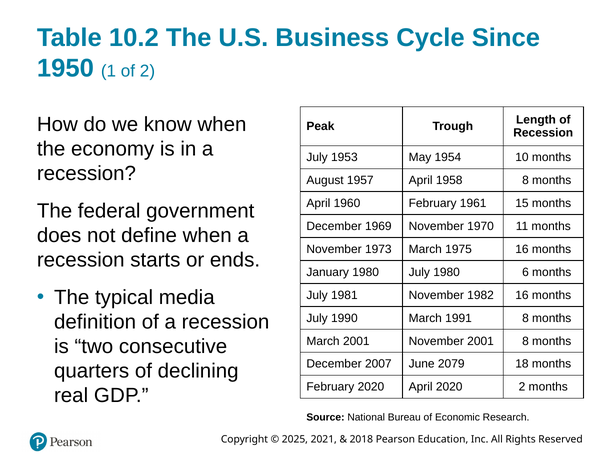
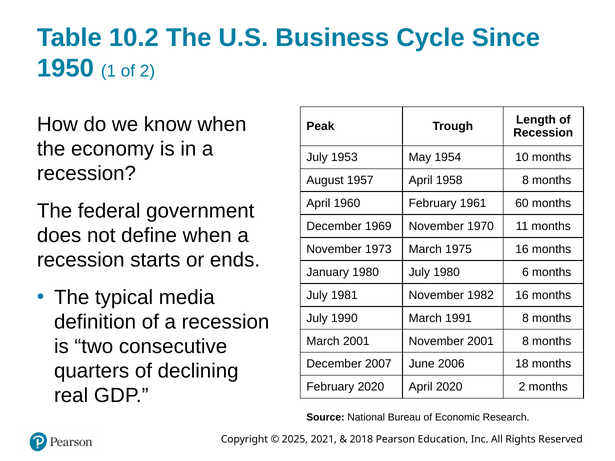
15: 15 -> 60 (522, 203)
2079: 2079 -> 2006 (451, 364)
